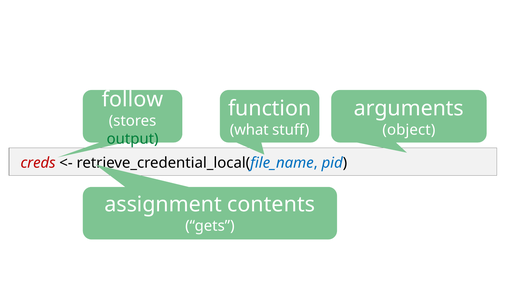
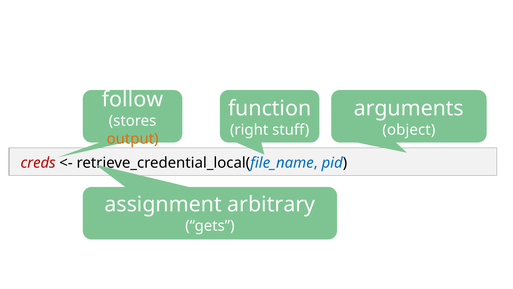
what: what -> right (249, 130)
output colour: green -> orange (133, 139)
contents: contents -> arbitrary (271, 204)
